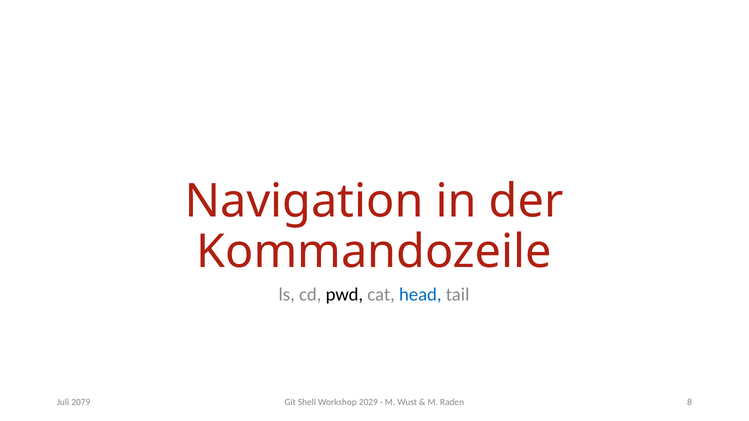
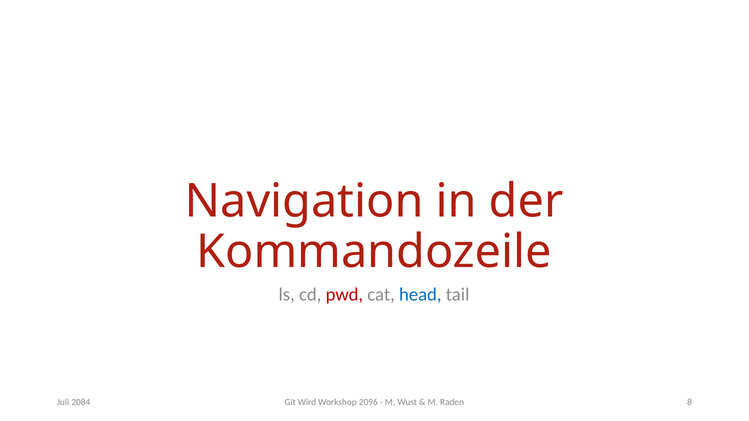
pwd colour: black -> red (344, 295)
Shell: Shell -> Wird (307, 402)
2029: 2029 -> 2096 (368, 402)
2079: 2079 -> 2084 (81, 402)
